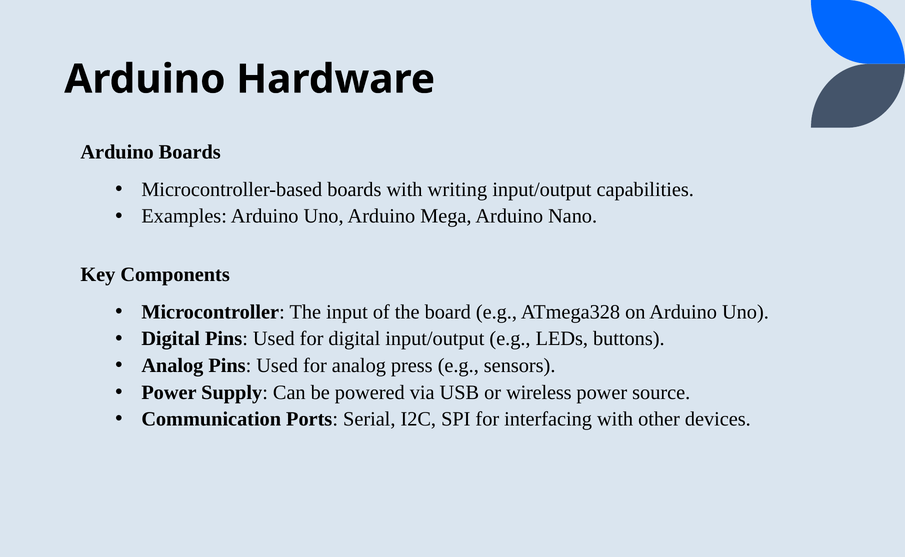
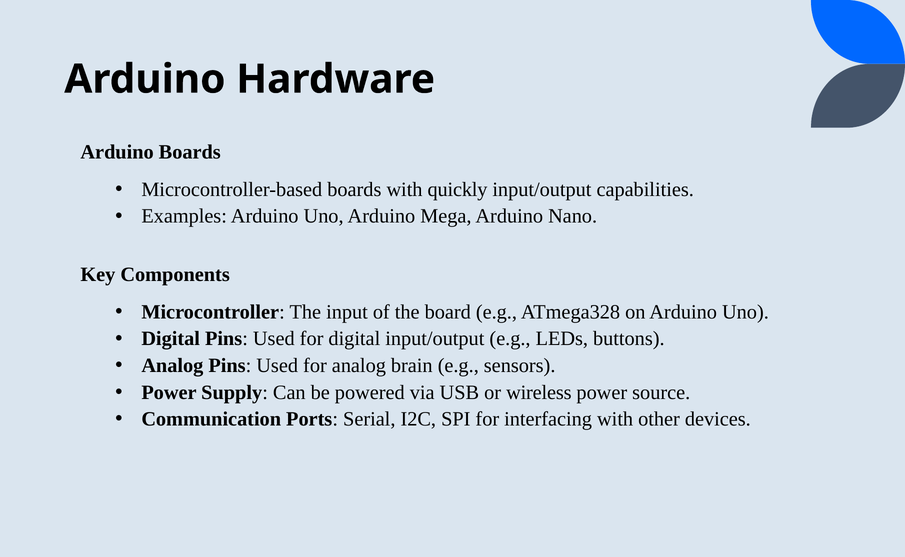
writing: writing -> quickly (458, 189)
press: press -> brain (412, 365)
